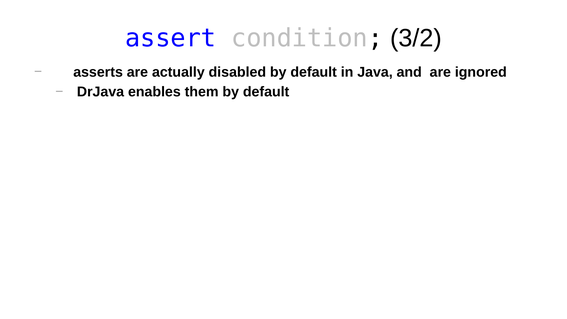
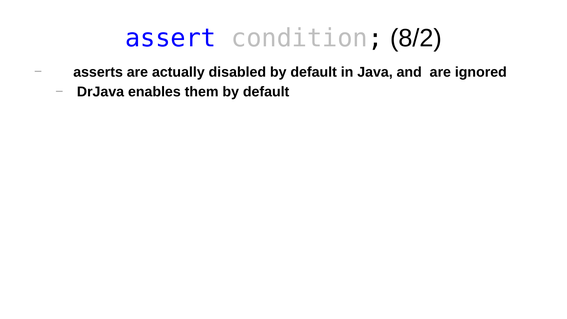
3/2: 3/2 -> 8/2 (416, 38)
